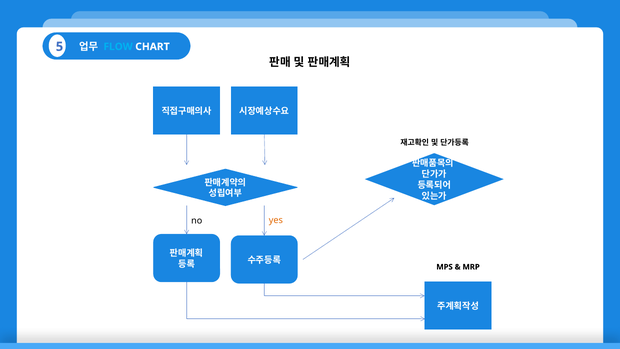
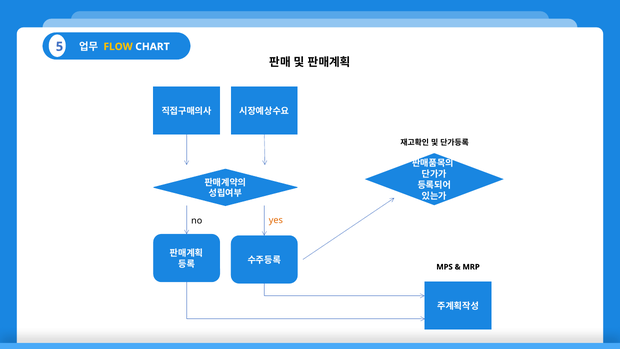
FLOW colour: light blue -> yellow (118, 47)
